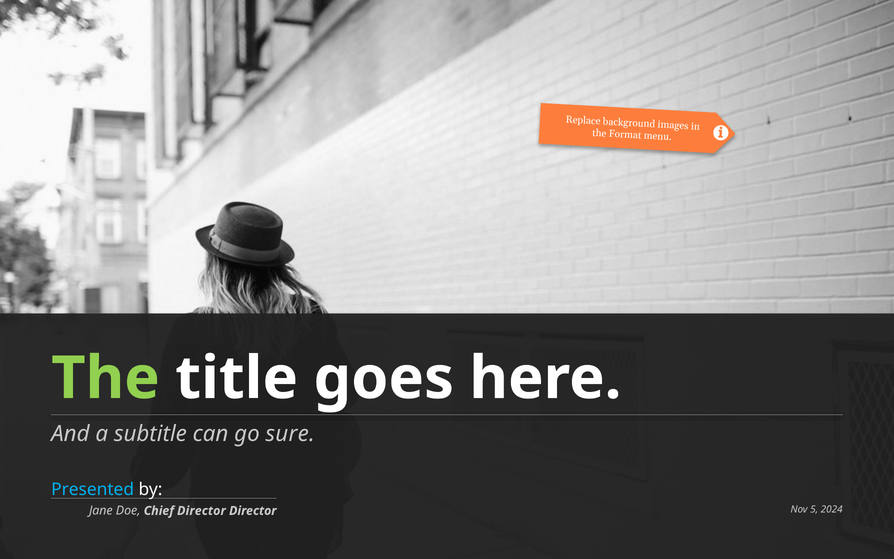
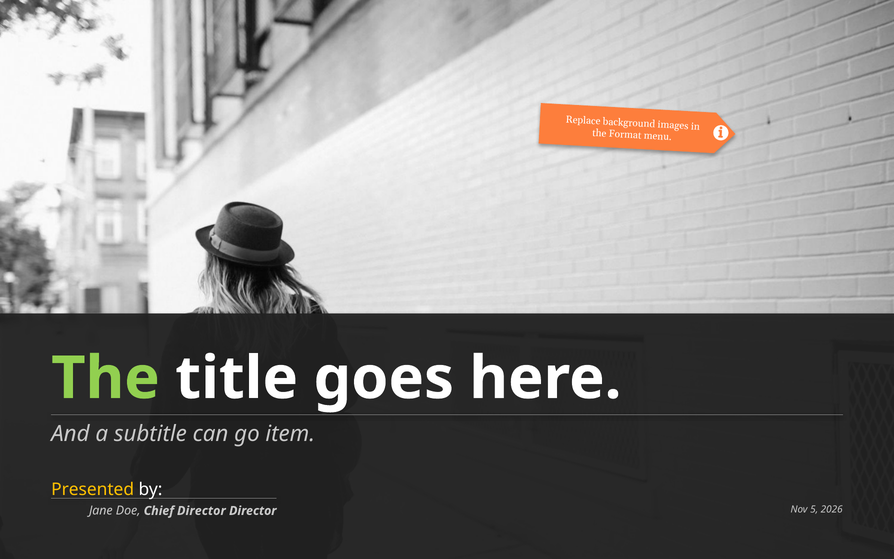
sure: sure -> item (290, 434)
Presented colour: light blue -> yellow (93, 489)
2024: 2024 -> 2026 (832, 509)
